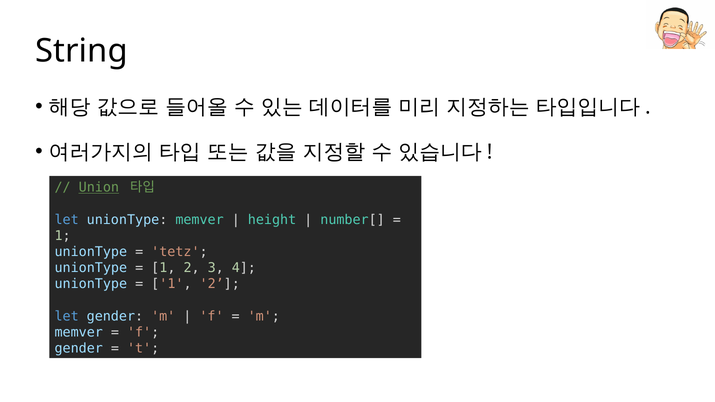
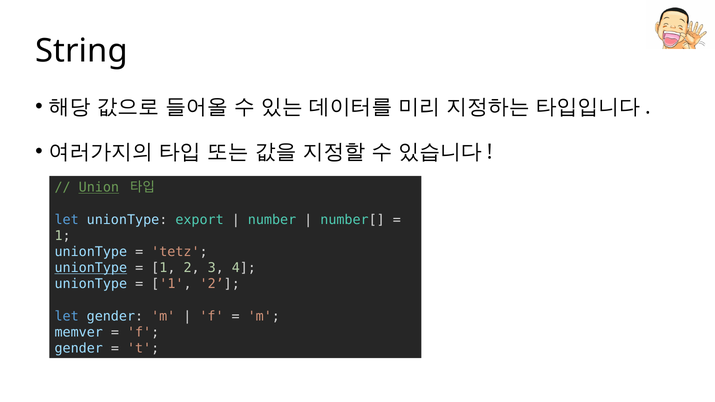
unionType memver: memver -> export (200, 220)
height: height -> number (272, 220)
unionType underline: none -> present (91, 268)
